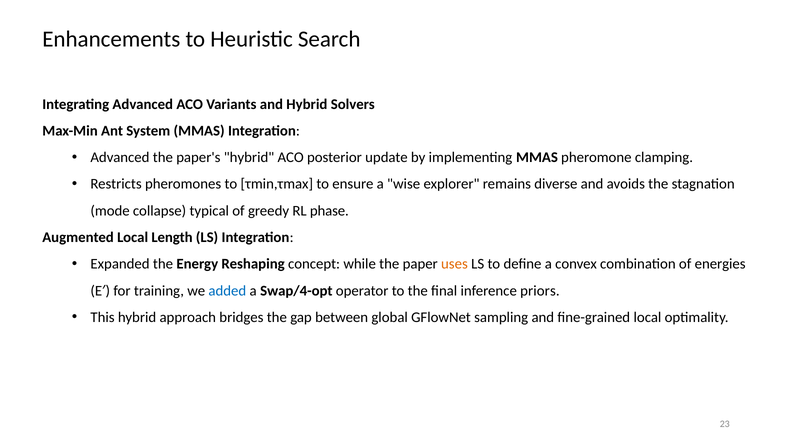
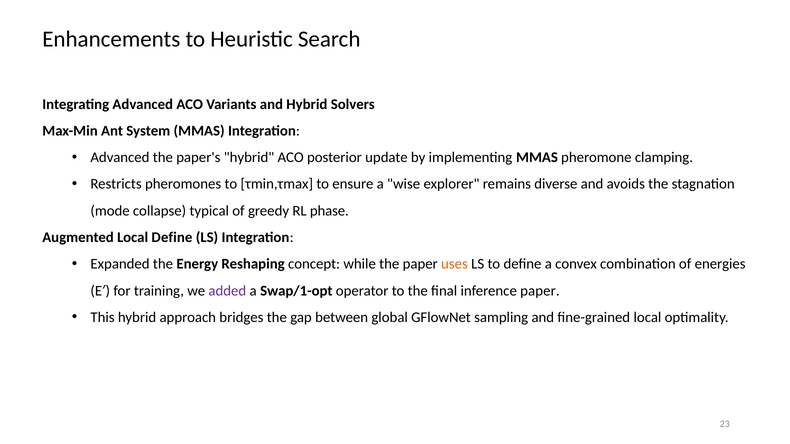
Local Length: Length -> Define (172, 238)
added colour: blue -> purple (227, 291)
Swap/4-opt: Swap/4-opt -> Swap/1-opt (296, 291)
inference priors: priors -> paper (540, 291)
